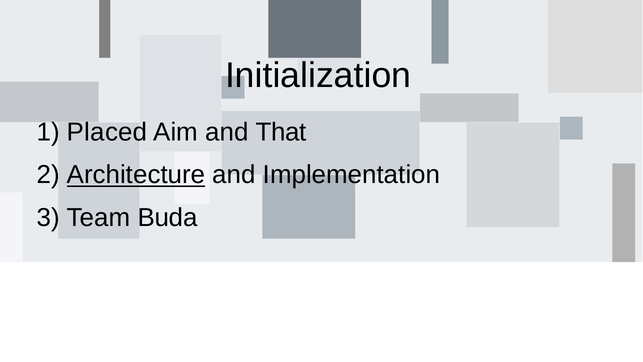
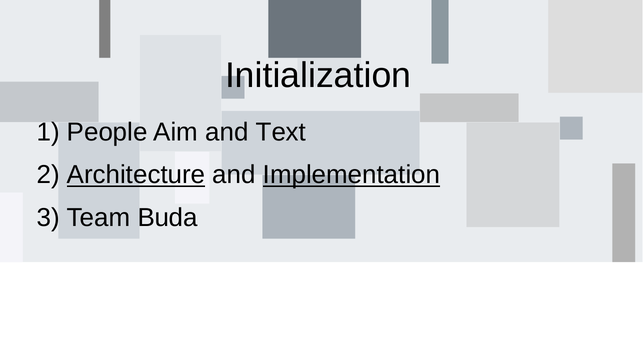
Placed: Placed -> People (107, 132)
That: That -> Text (281, 132)
Implementation underline: none -> present (351, 175)
